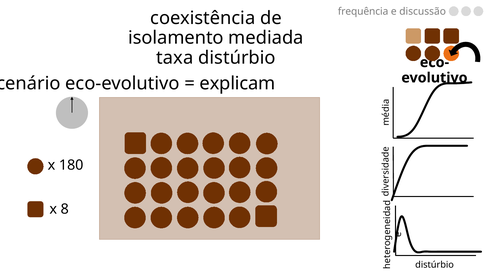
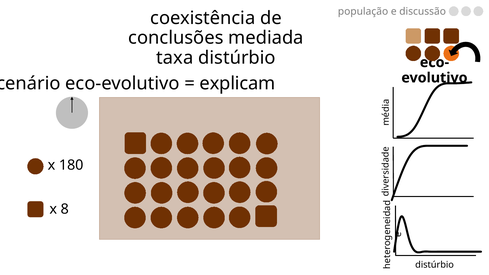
frequência: frequência -> população (363, 11)
isolamento: isolamento -> conclusões (176, 38)
